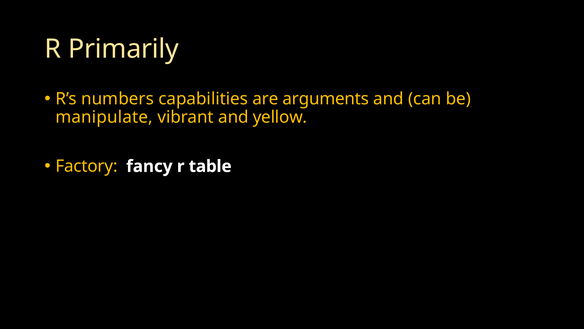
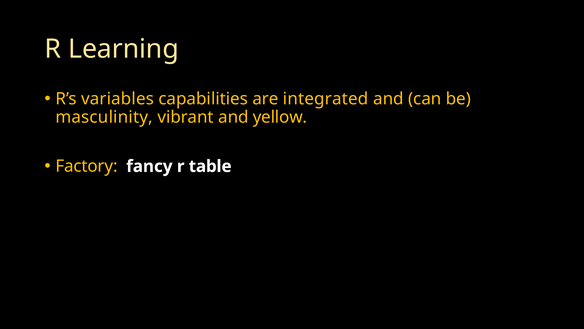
Primarily: Primarily -> Learning (123, 49)
numbers: numbers -> variables (117, 99)
arguments: arguments -> integrated (326, 99)
manipulate: manipulate -> masculinity (104, 117)
